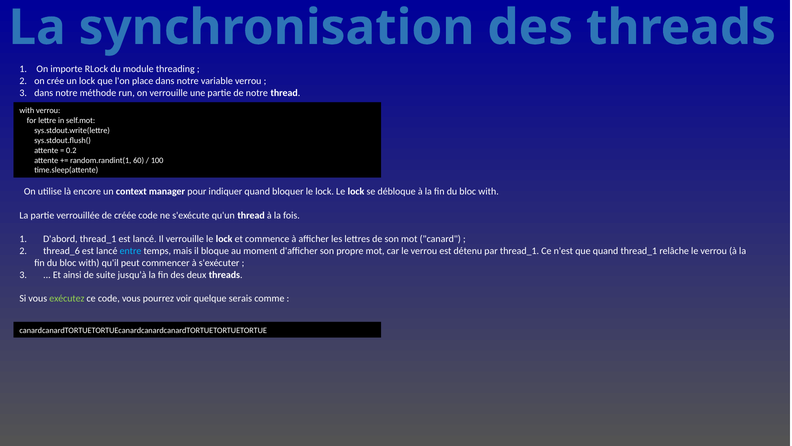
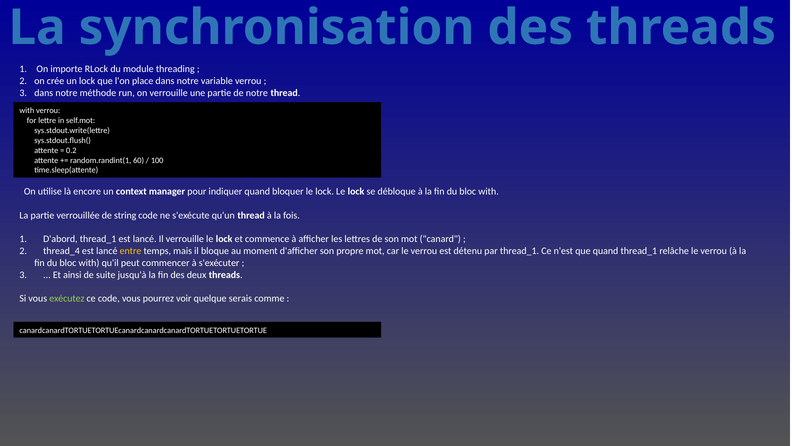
créée: créée -> string (125, 215)
thread_6: thread_6 -> thread_4 (61, 251)
entre colour: light blue -> yellow (131, 251)
